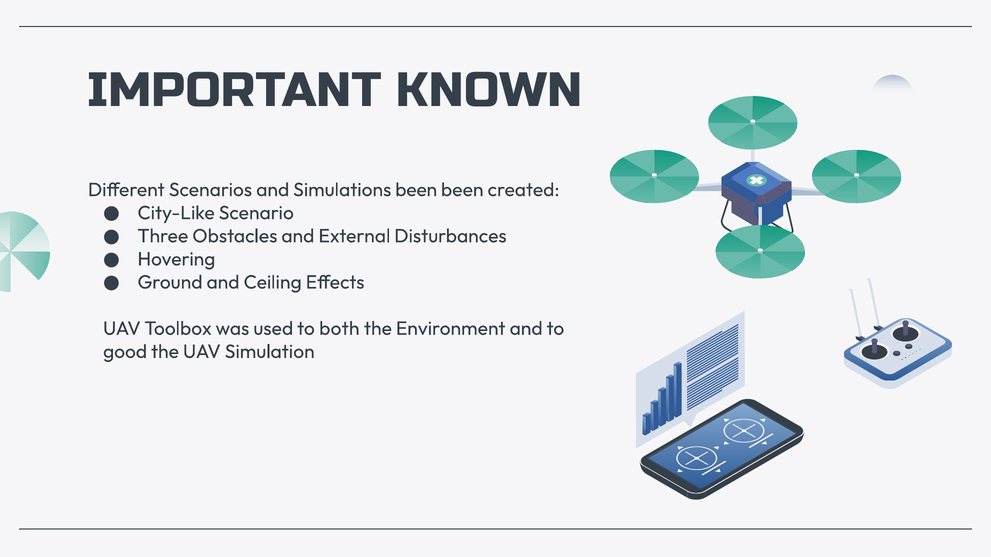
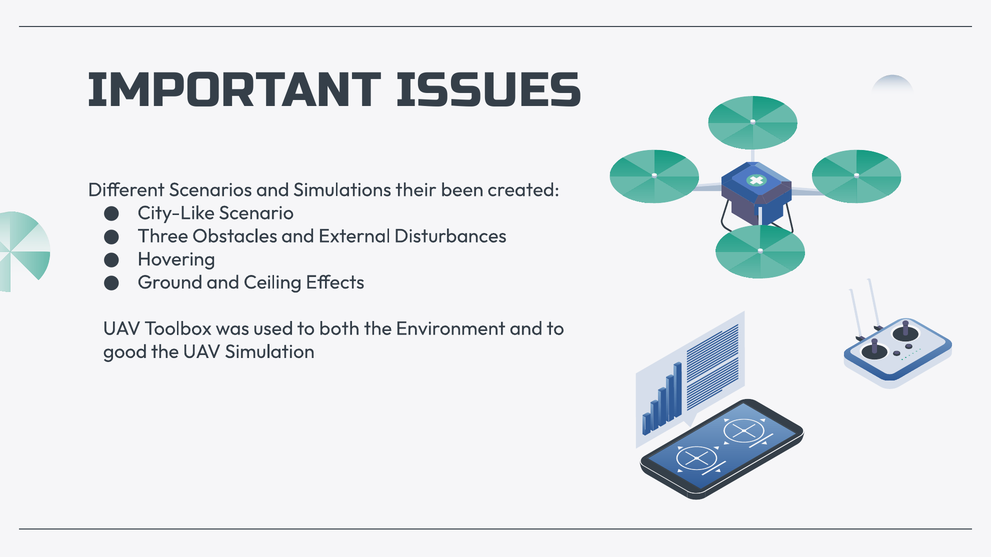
KNOWN: KNOWN -> ISSUES (489, 90)
Simulations been: been -> their (416, 190)
